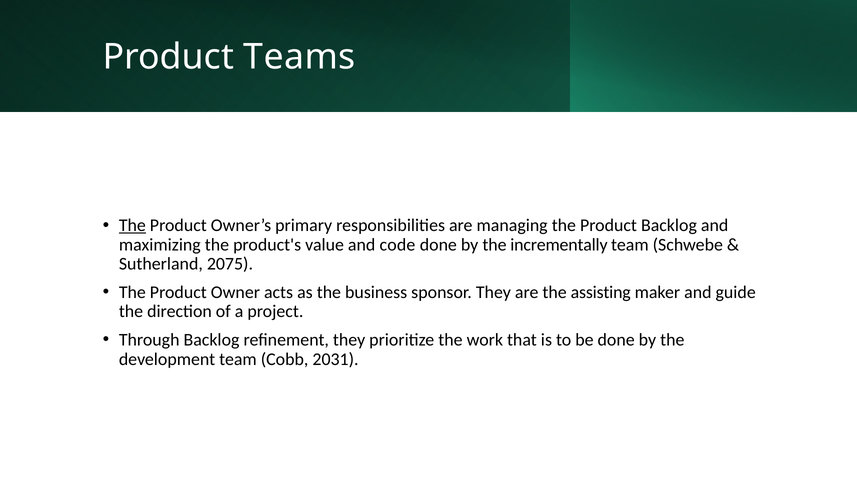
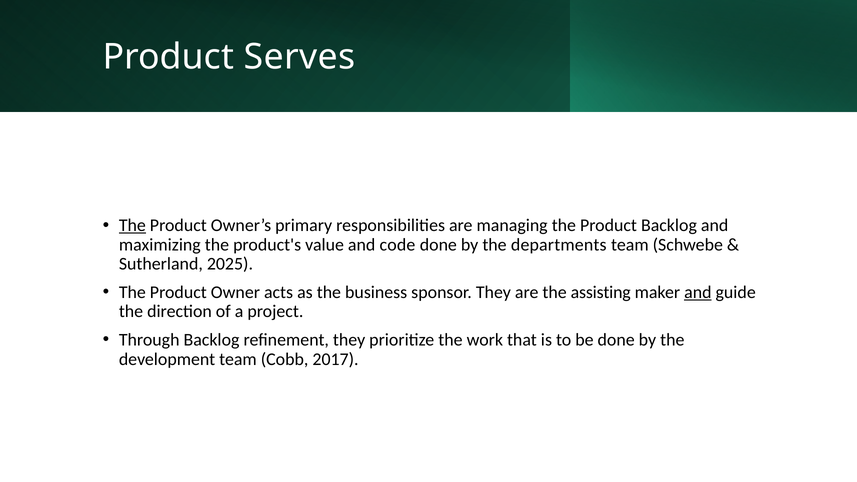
Teams: Teams -> Serves (299, 57)
incrementally: incrementally -> departments (559, 245)
2075: 2075 -> 2025 (230, 264)
and underline: none -> present (698, 292)
2031: 2031 -> 2017 (336, 359)
